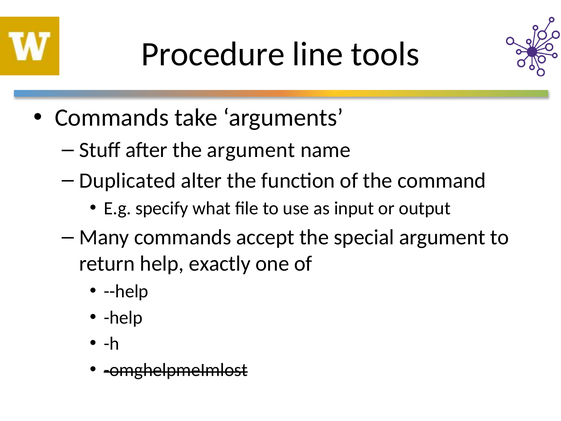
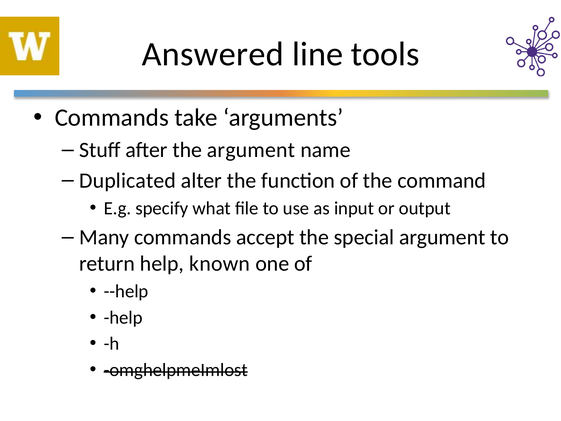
Procedure: Procedure -> Answered (213, 54)
exactly: exactly -> known (220, 263)
